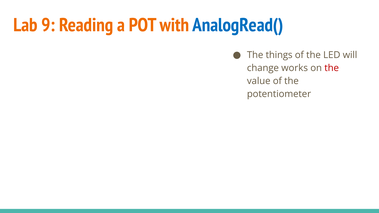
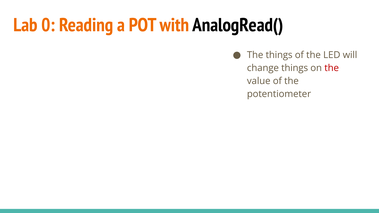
9: 9 -> 0 (48, 25)
AnalogRead( colour: blue -> black (238, 25)
change works: works -> things (295, 68)
